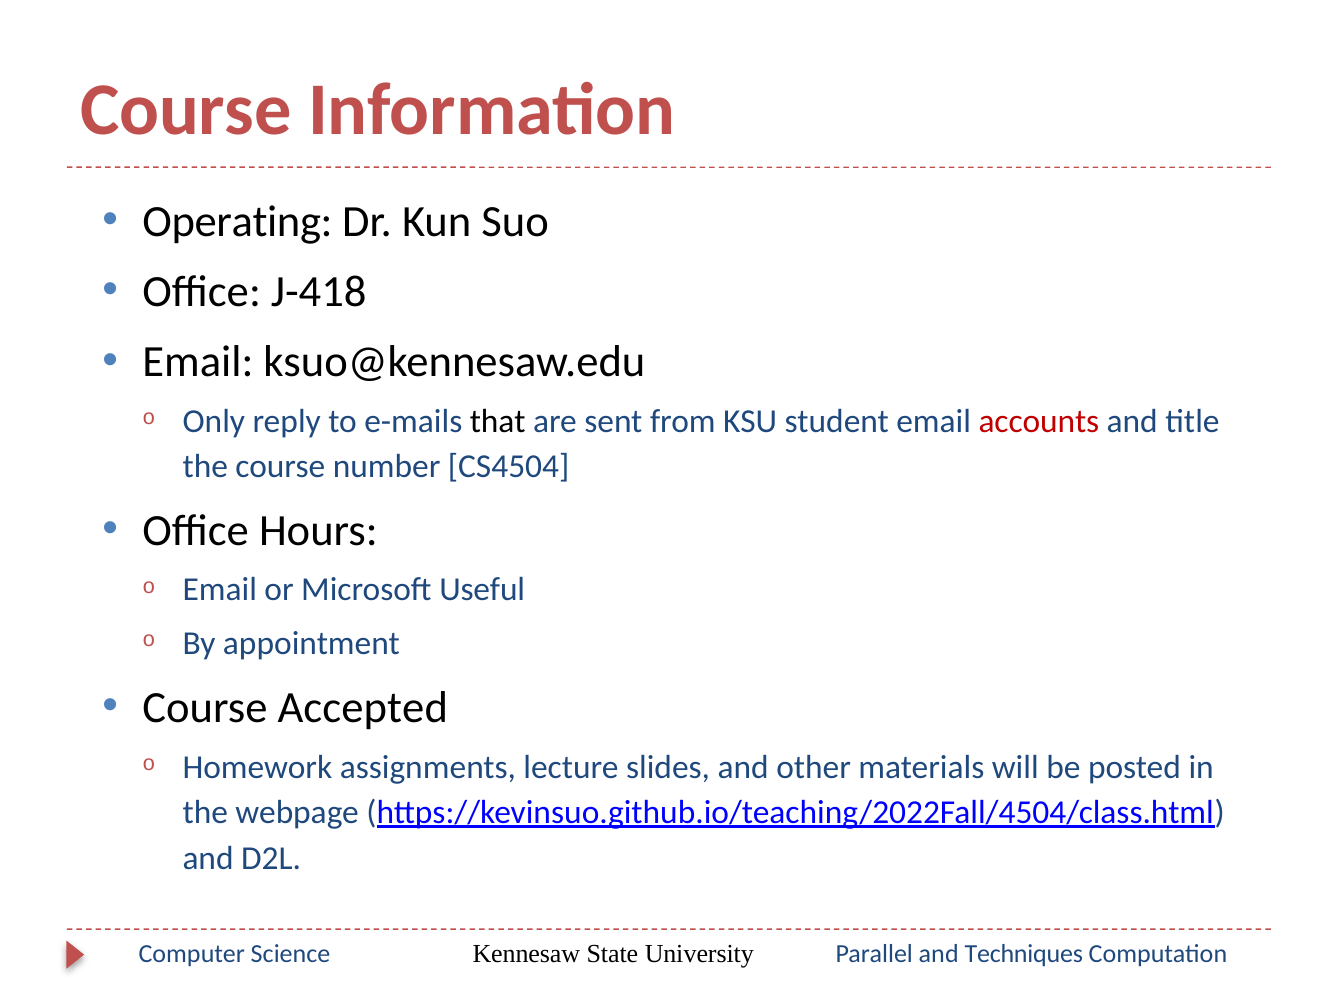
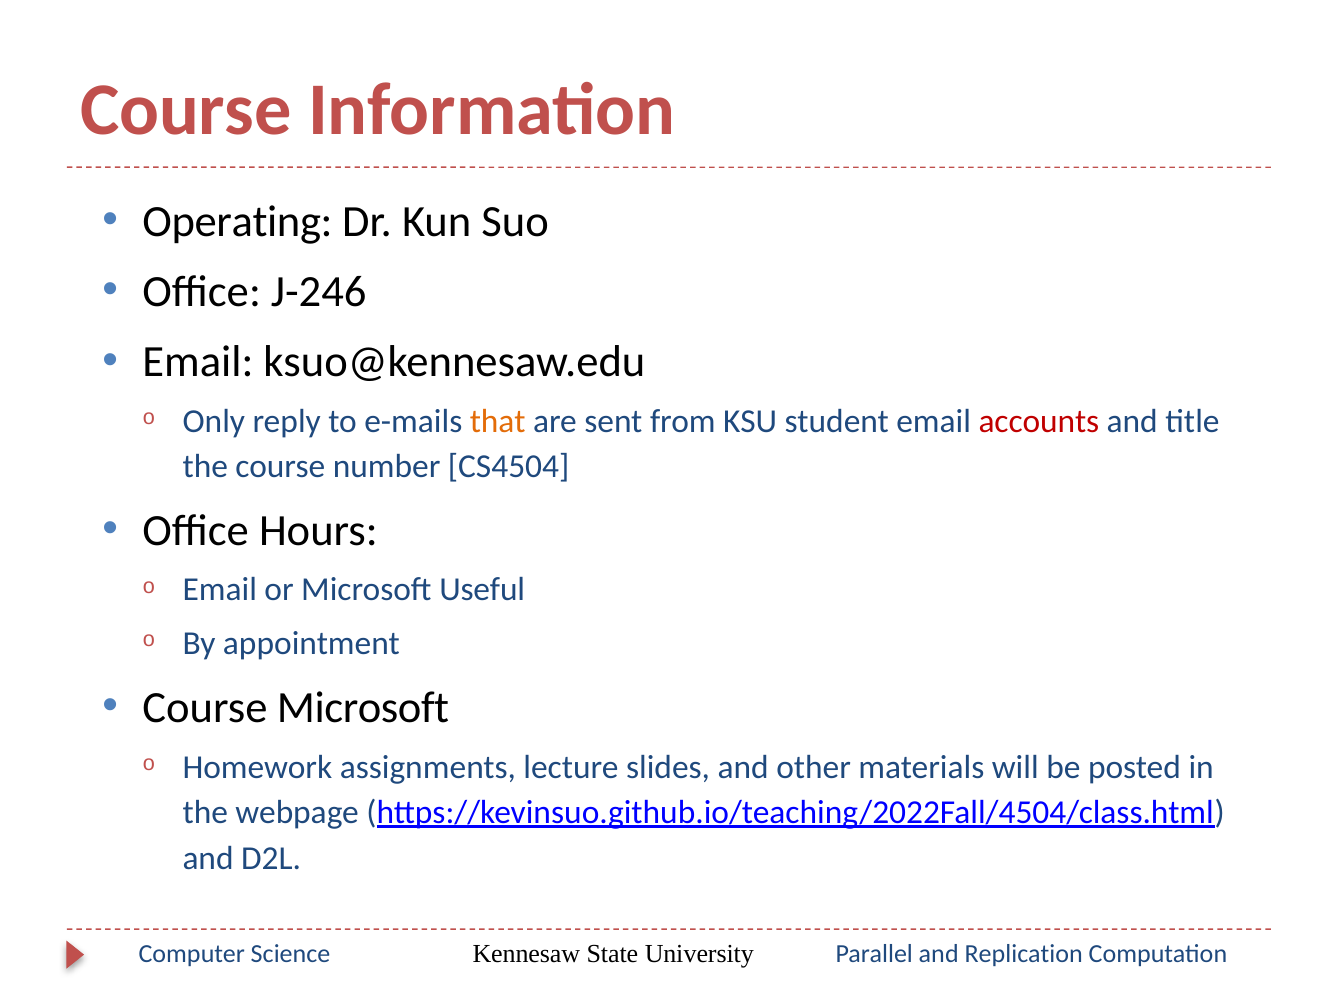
J-418: J-418 -> J-246 (319, 292)
that colour: black -> orange (498, 421)
Course Accepted: Accepted -> Microsoft (363, 708)
Techniques: Techniques -> Replication (1024, 954)
